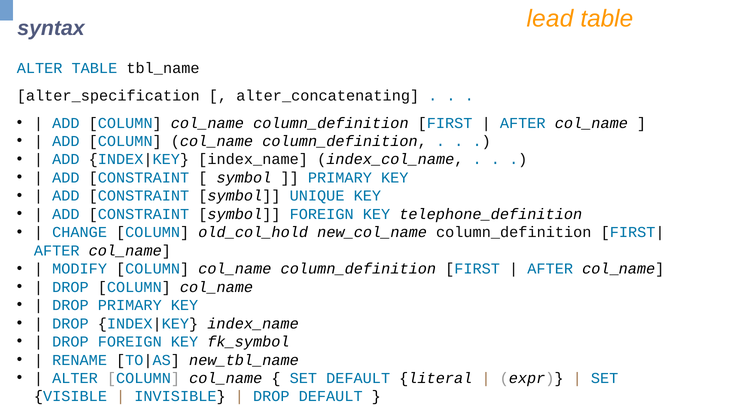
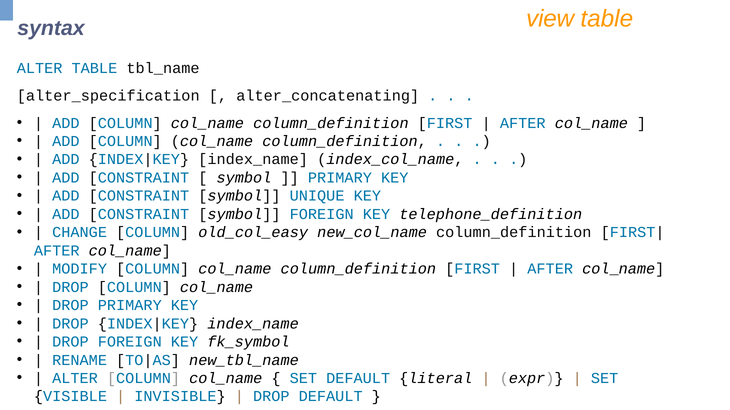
lead: lead -> view (550, 19)
old_col_hold: old_col_hold -> old_col_easy (253, 233)
